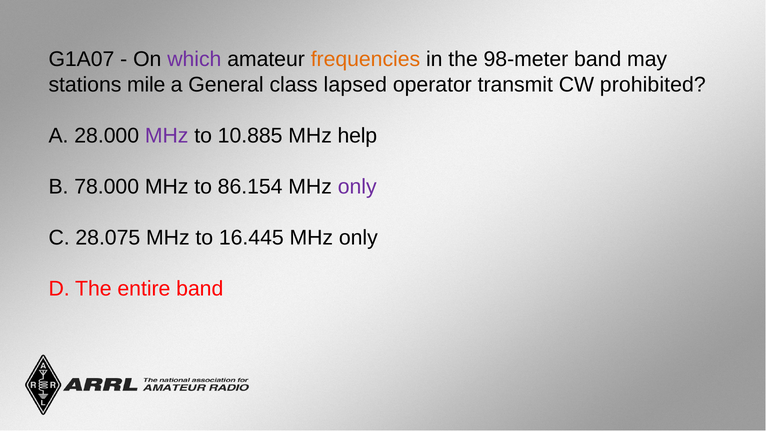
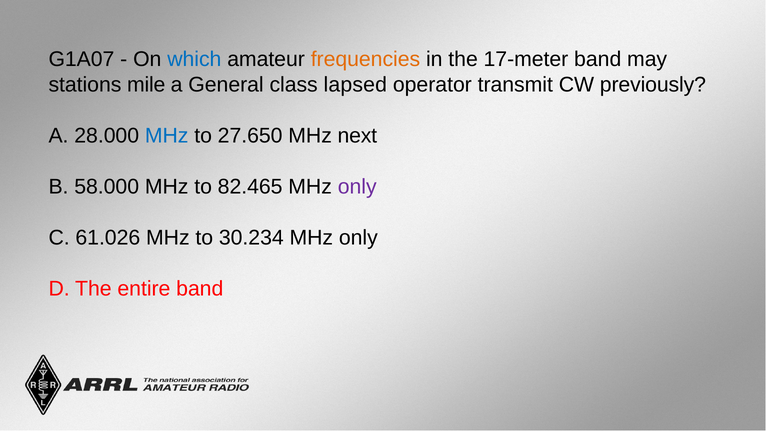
which colour: purple -> blue (194, 59)
98-meter: 98-meter -> 17-meter (526, 59)
prohibited: prohibited -> previously (653, 85)
MHz colour: purple -> blue (167, 136)
10.885: 10.885 -> 27.650 (250, 136)
help: help -> next (357, 136)
78.000: 78.000 -> 58.000 (107, 187)
86.154: 86.154 -> 82.465 (250, 187)
28.075: 28.075 -> 61.026 (108, 238)
16.445: 16.445 -> 30.234 (251, 238)
